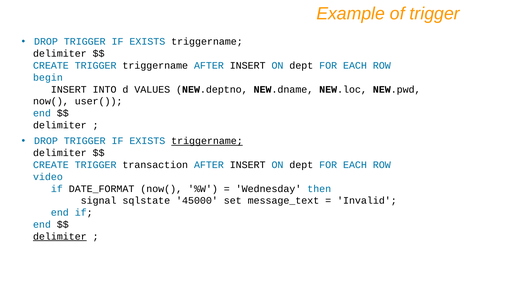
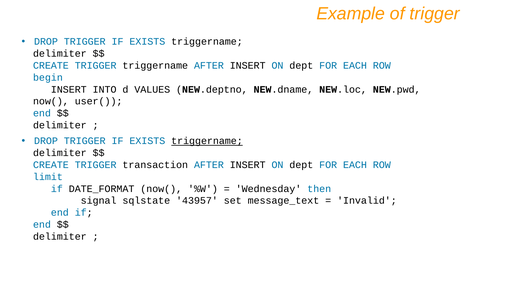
video: video -> limit (48, 177)
45000: 45000 -> 43957 (197, 201)
delimiter underline: present -> none (60, 237)
